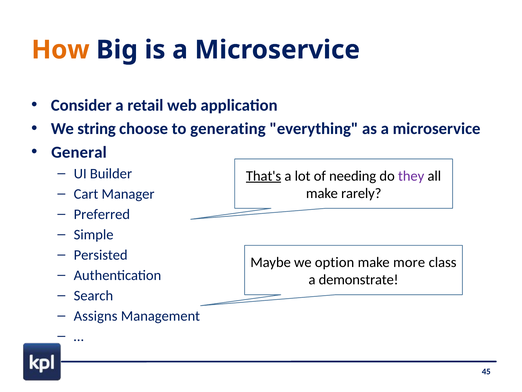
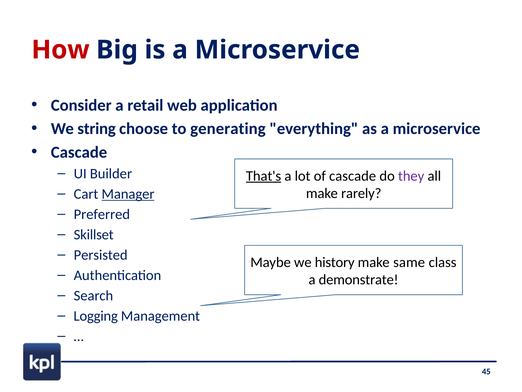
How colour: orange -> red (60, 50)
General: General -> Cascade (79, 152)
of needing: needing -> cascade (353, 176)
Manager underline: none -> present (128, 194)
Simple: Simple -> Skillset (94, 234)
option: option -> history (335, 262)
more: more -> same (409, 262)
Assigns: Assigns -> Logging (96, 316)
